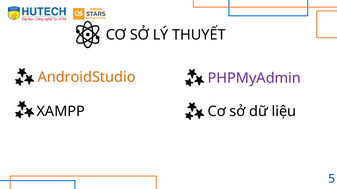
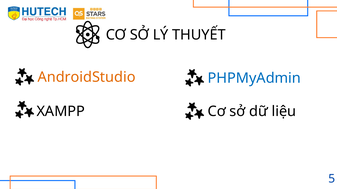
PHPMyAdmin colour: purple -> blue (254, 78)
